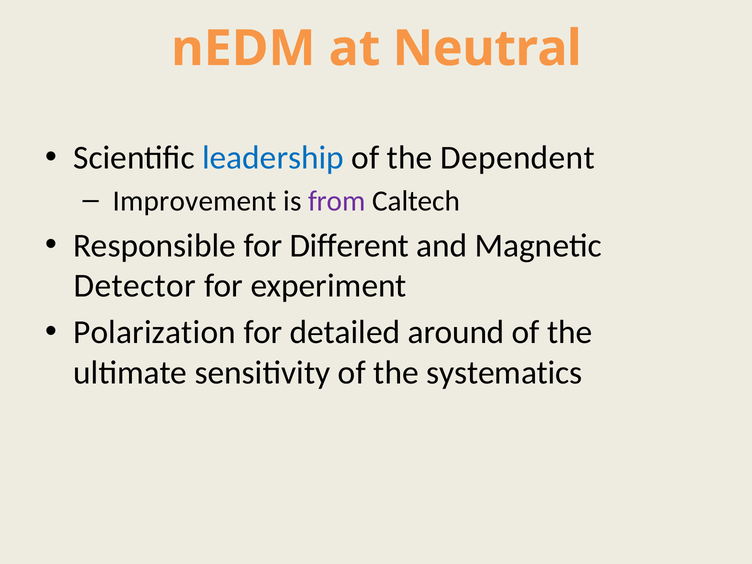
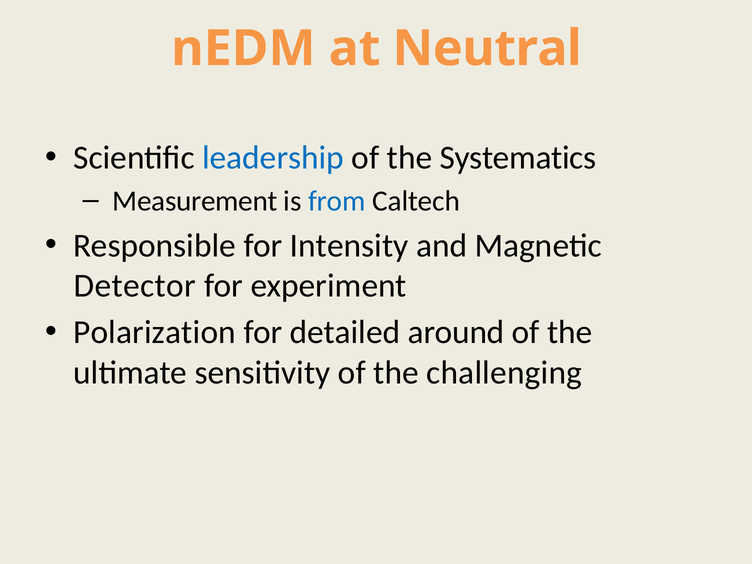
Dependent: Dependent -> Systematics (518, 158)
Improvement: Improvement -> Measurement (195, 201)
from colour: purple -> blue (337, 201)
Different: Different -> Intensity (349, 246)
systematics: systematics -> challenging (504, 373)
